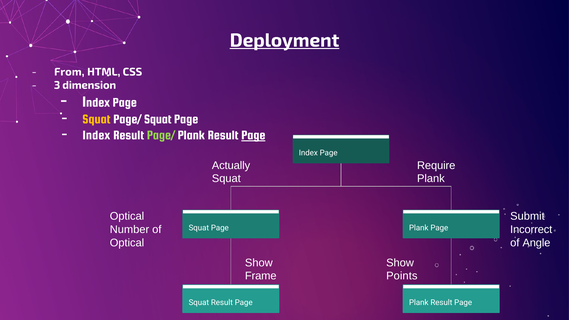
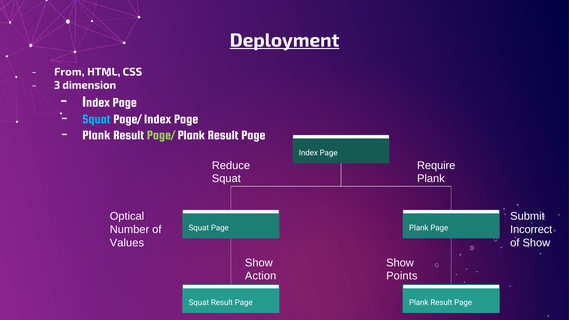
Squat colour: yellow -> light blue (96, 119)
Page/ Squat: Squat -> Index (158, 119)
Index: Index -> Plank (96, 135)
Page underline: present -> none (253, 135)
Actually: Actually -> Reduce (231, 165)
Optical: Optical -> Values (127, 243)
of Angle: Angle -> Show (536, 243)
Frame: Frame -> Action (261, 276)
